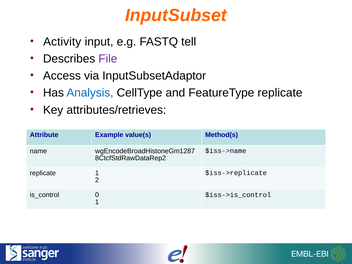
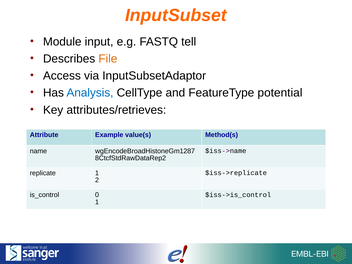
Activity: Activity -> Module (62, 42)
File colour: purple -> orange (108, 59)
FeatureType replicate: replicate -> potential (280, 93)
